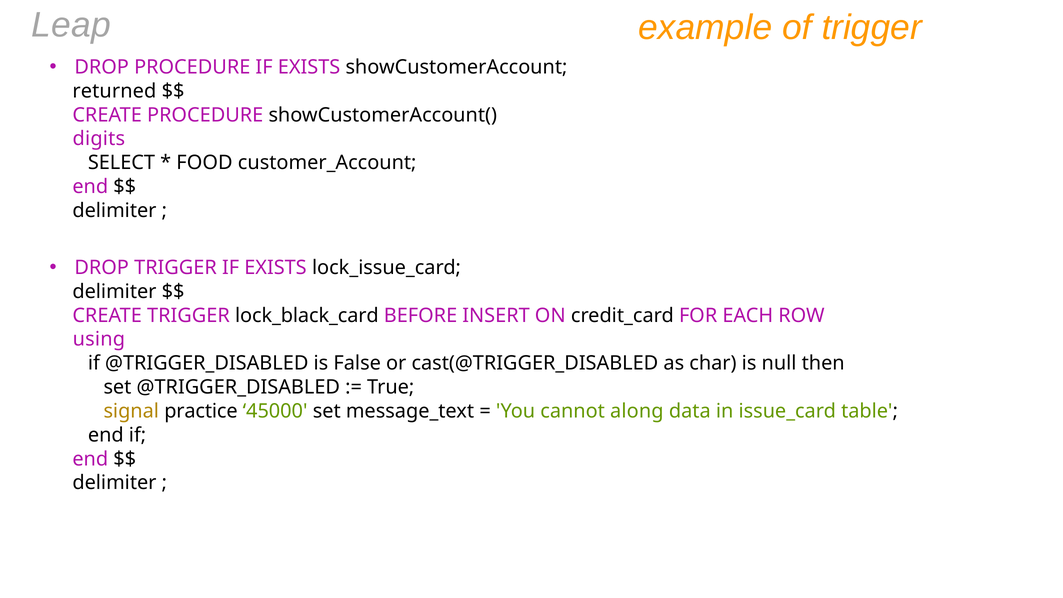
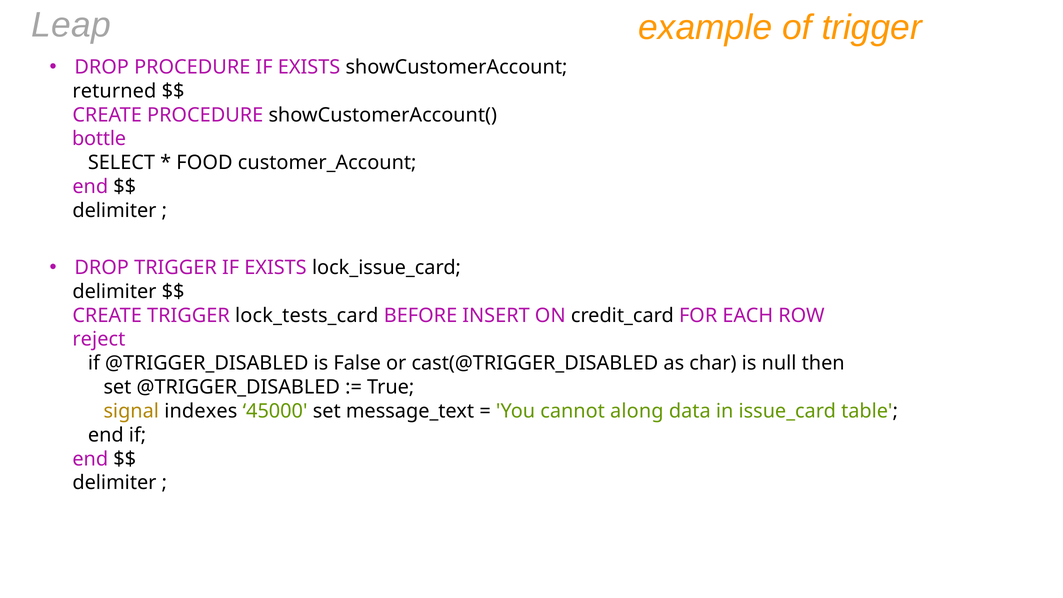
digits: digits -> bottle (99, 139)
lock_black_card: lock_black_card -> lock_tests_card (307, 315)
using: using -> reject (99, 339)
practice: practice -> indexes (201, 411)
